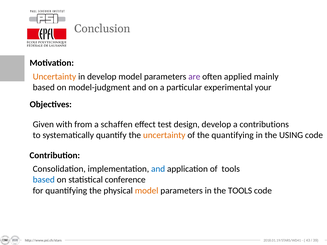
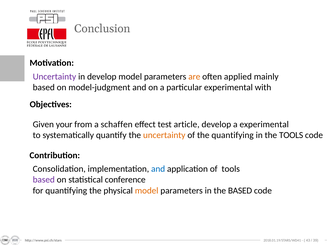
Uncertainty colour: orange -> purple (54, 77)
are colour: purple -> orange (194, 77)
your: your -> with (263, 88)
with: with -> your (64, 124)
design: design -> article (187, 124)
a contributions: contributions -> experimental (264, 124)
the USING: USING -> TOOLS (291, 135)
based colour: blue -> purple (44, 180)
the TOOLS: TOOLS -> BASED (240, 191)
